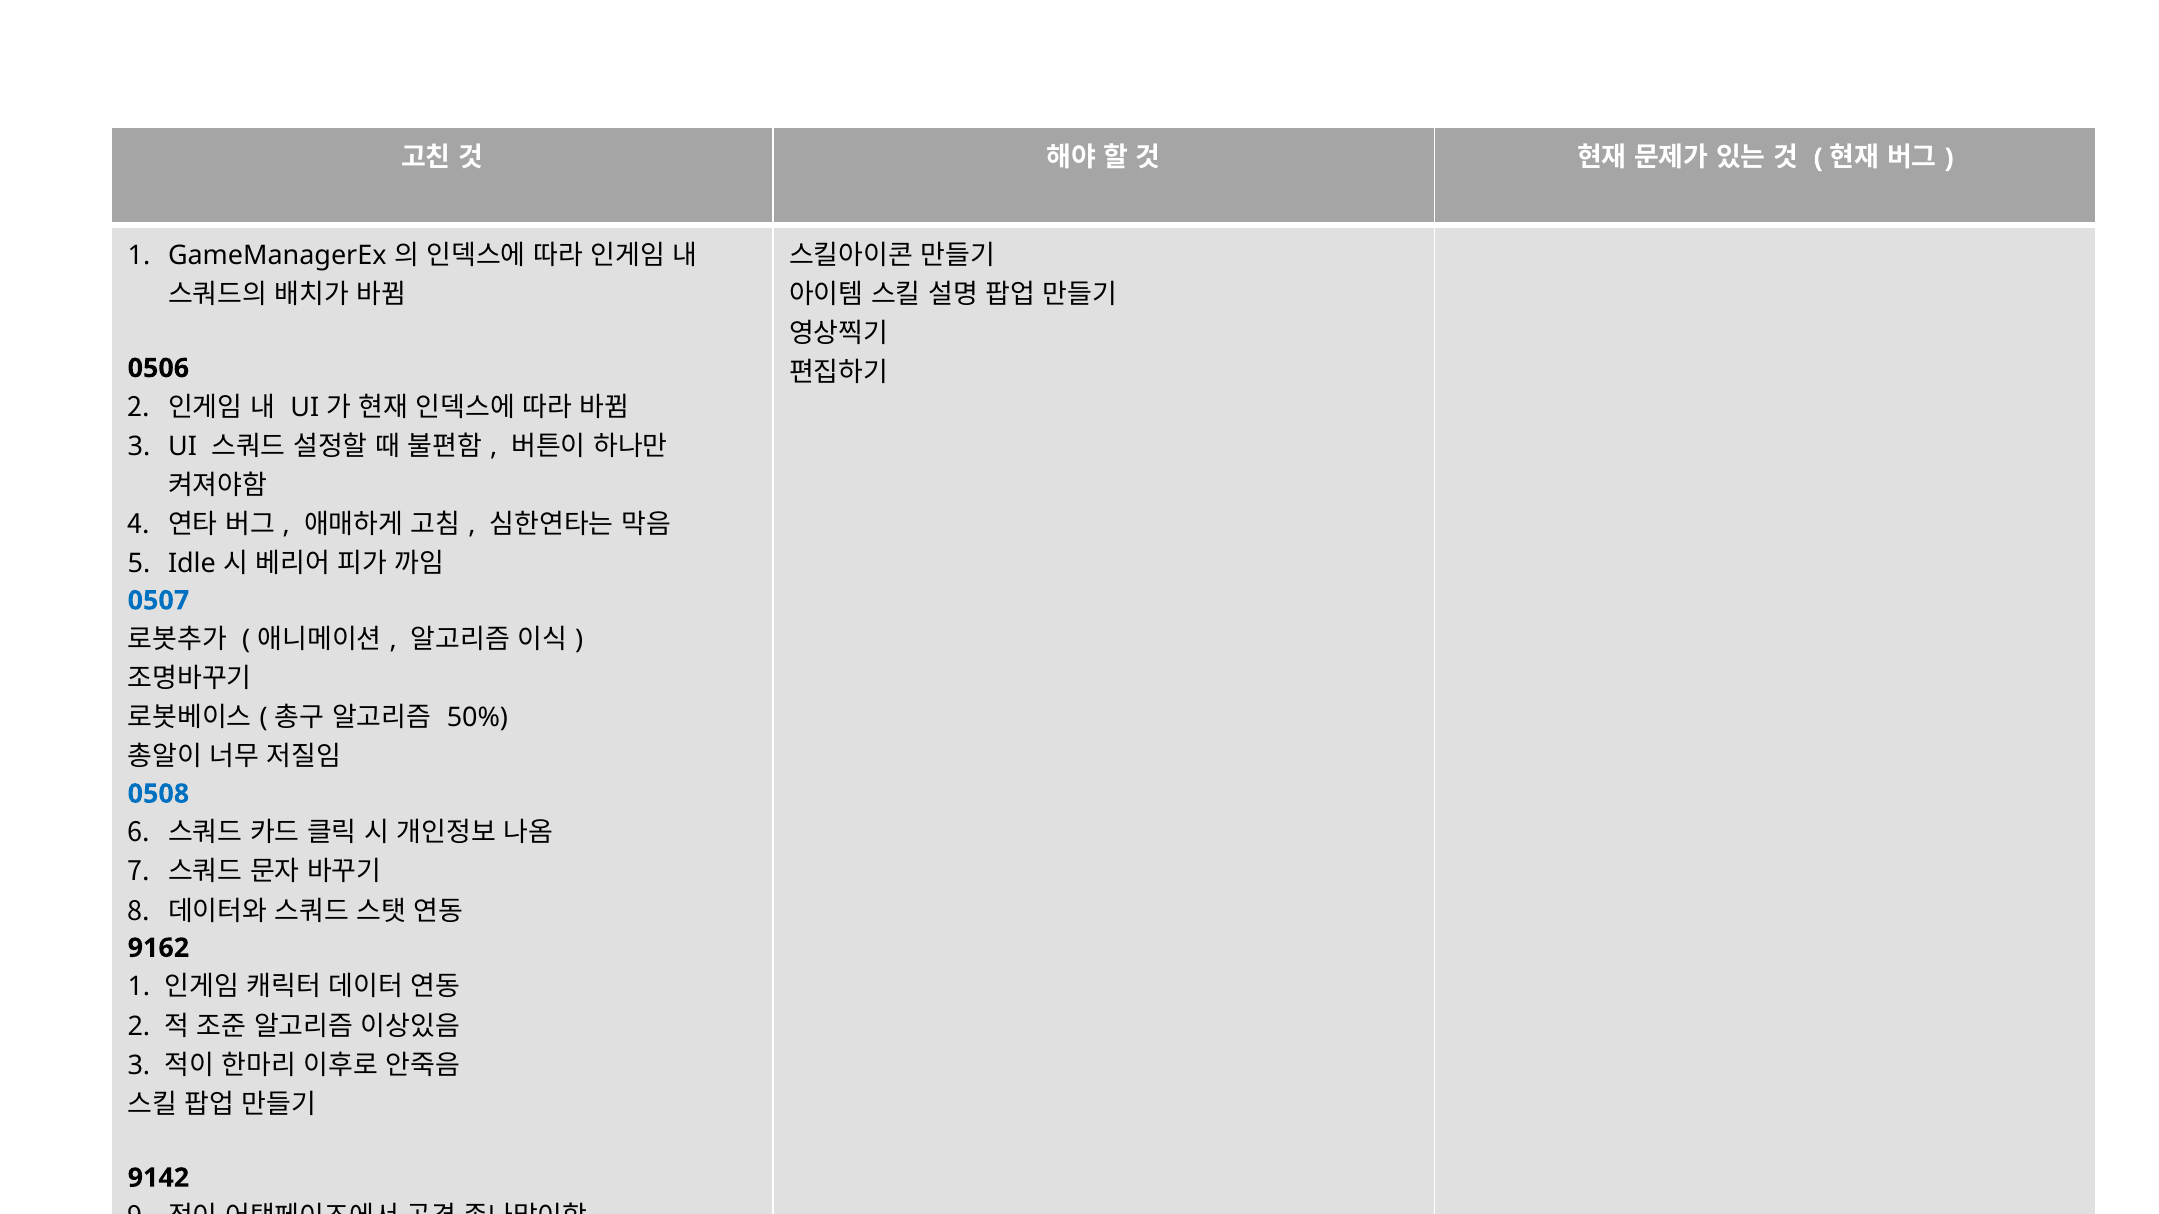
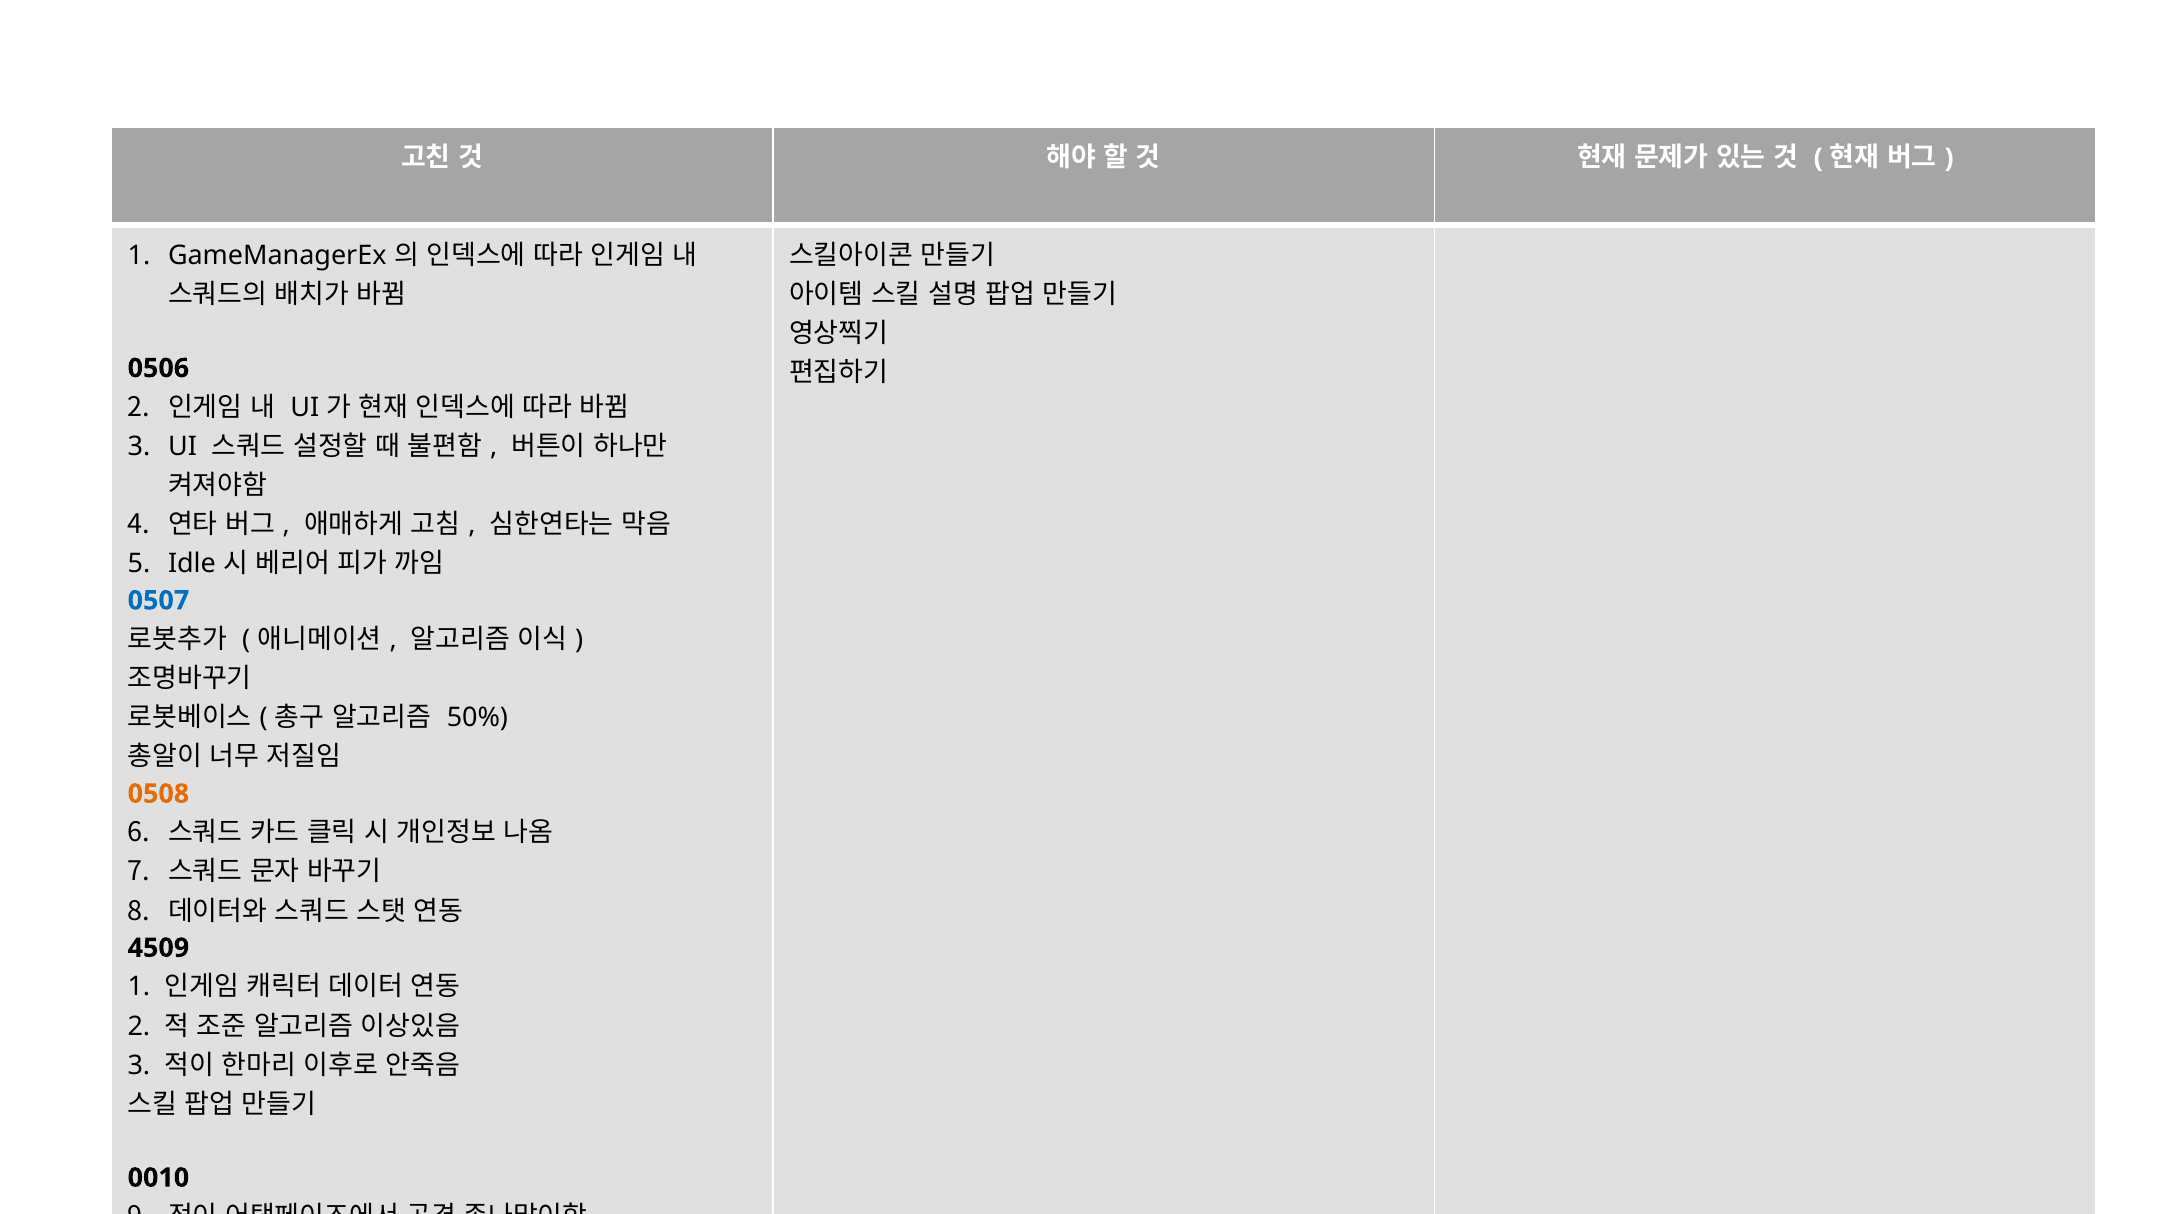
0508 colour: blue -> orange (158, 794)
9162: 9162 -> 4509 (158, 948)
9142: 9142 -> 0010 (158, 1178)
